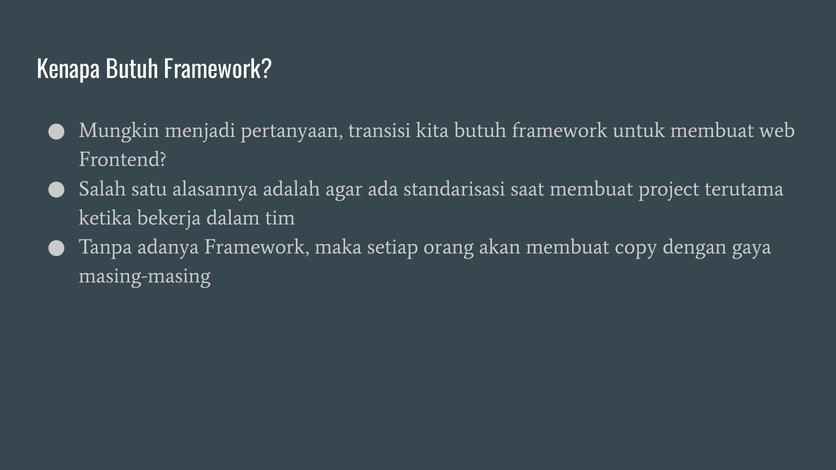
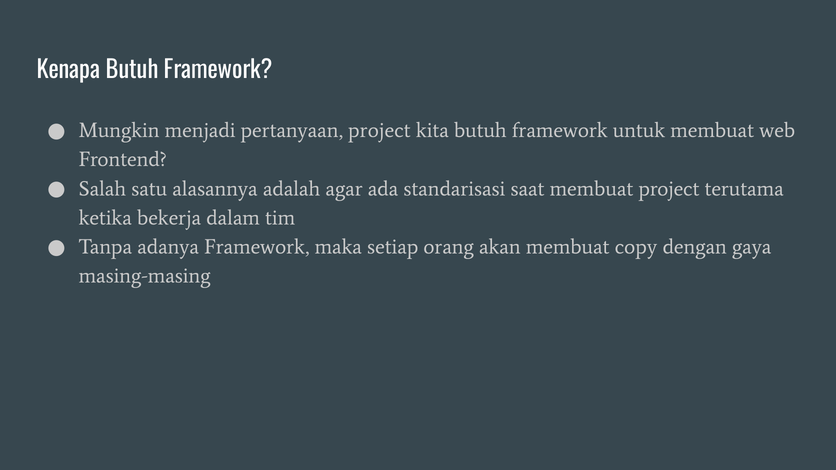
pertanyaan transisi: transisi -> project (379, 131)
